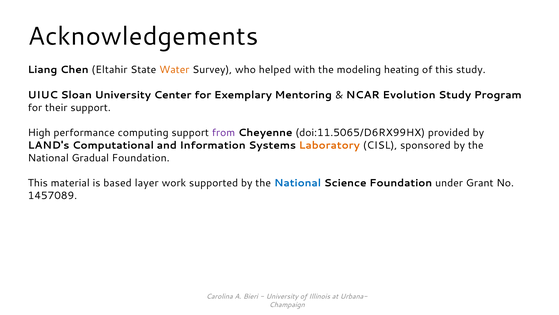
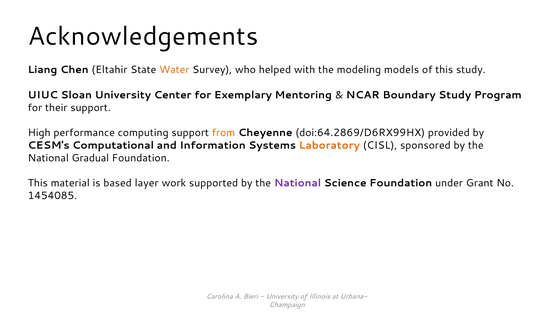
heating: heating -> models (402, 70)
Evolution: Evolution -> Boundary (409, 95)
from colour: purple -> orange (223, 132)
doi:11.5065/D6RX99HX: doi:11.5065/D6RX99HX -> doi:64.2869/D6RX99HX (360, 132)
LAND's: LAND's -> CESM's (49, 145)
National colour: blue -> purple (298, 183)
1457089: 1457089 -> 1454085 (52, 195)
